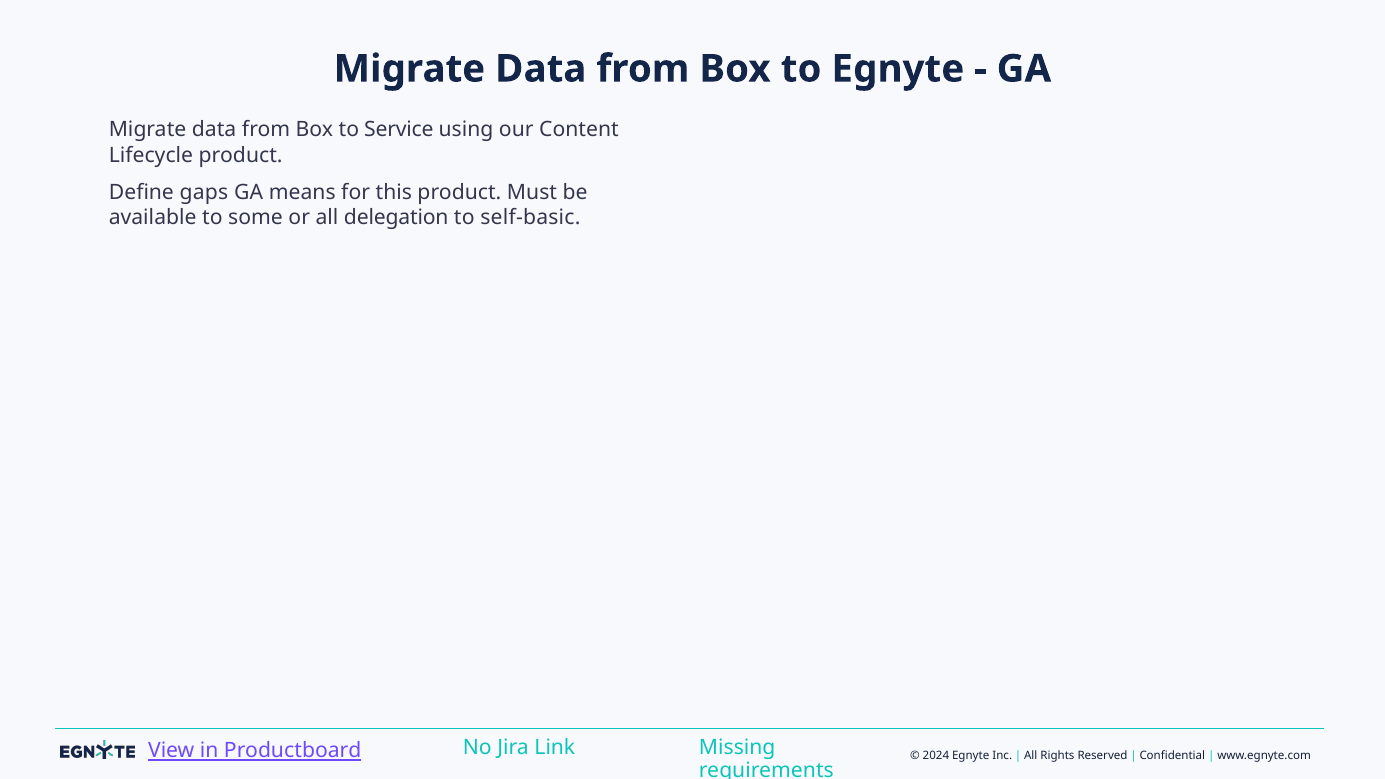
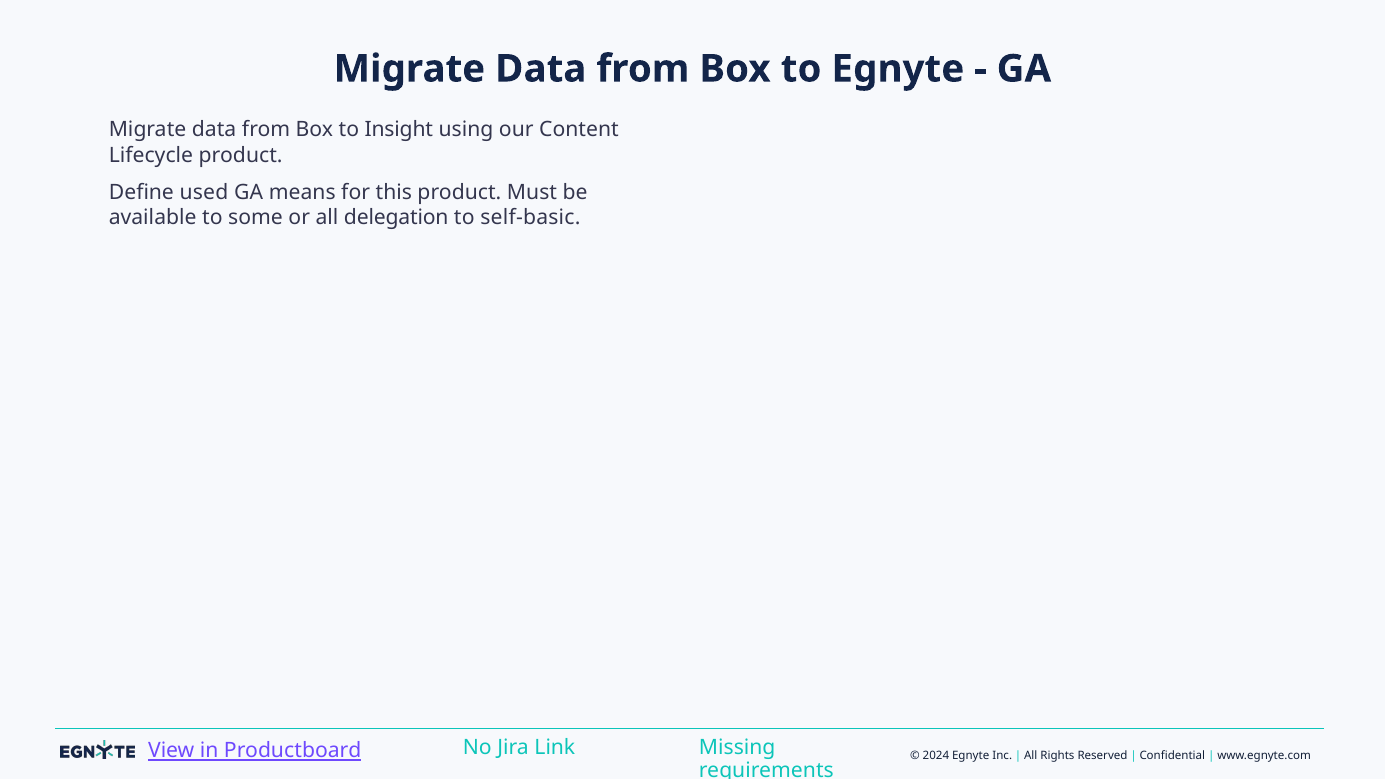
Service: Service -> Insight (399, 130)
gaps: gaps -> used (204, 192)
